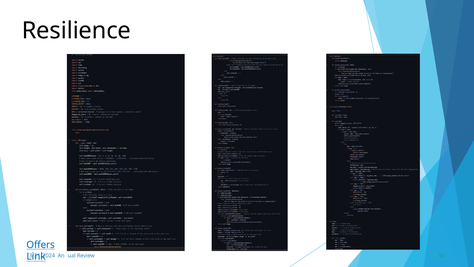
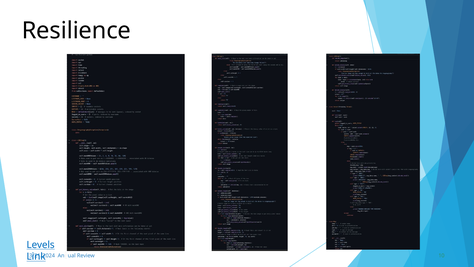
Offers: Offers -> Levels (41, 244)
